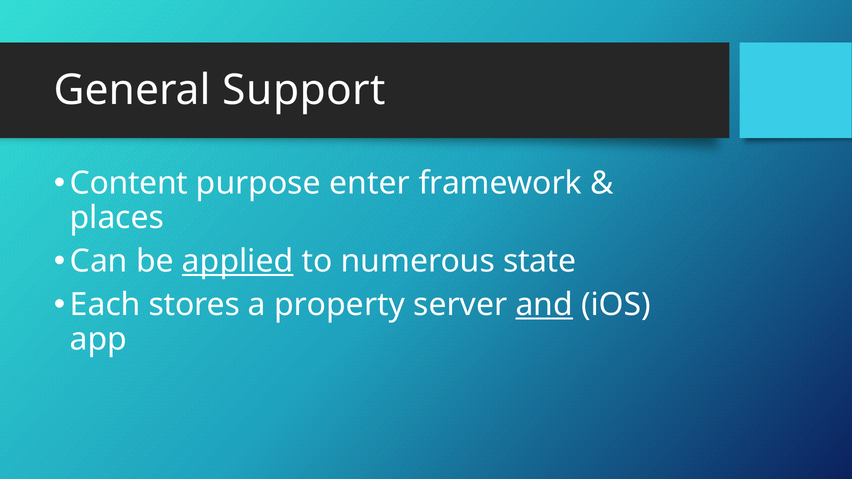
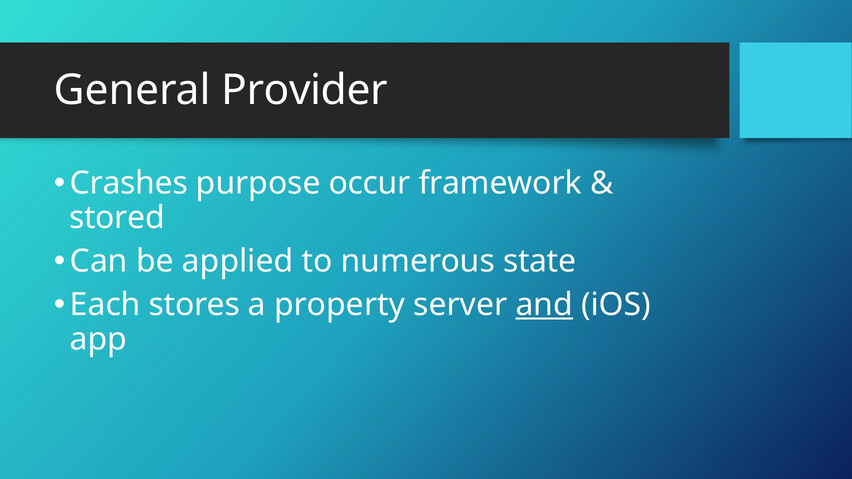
Support: Support -> Provider (305, 90)
Content: Content -> Crashes (129, 184)
enter: enter -> occur (370, 184)
places: places -> stored (117, 218)
applied underline: present -> none (238, 261)
